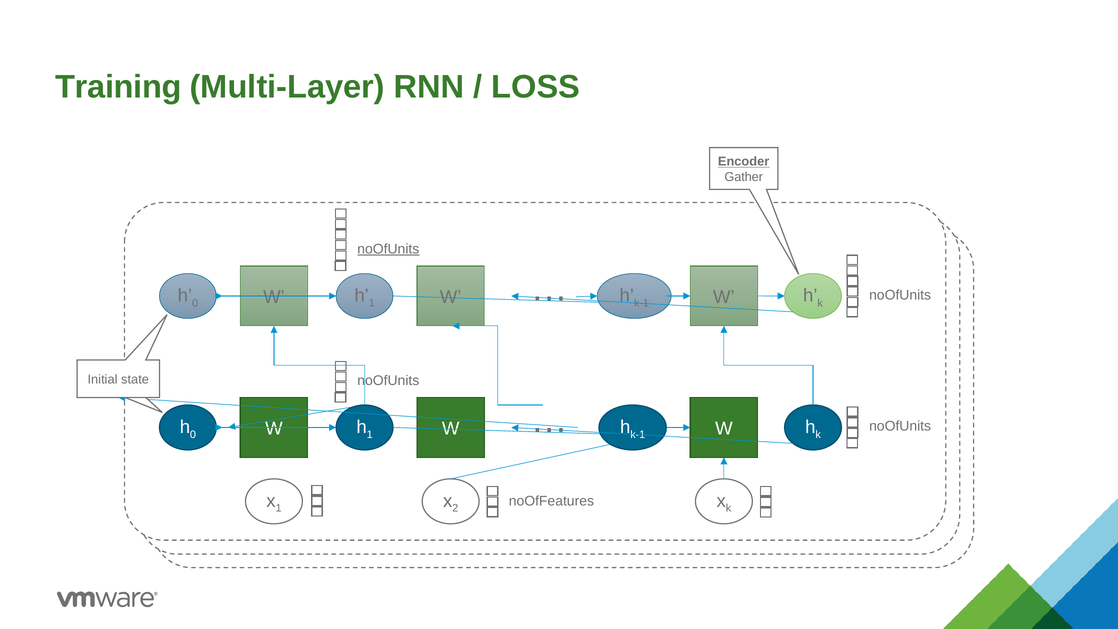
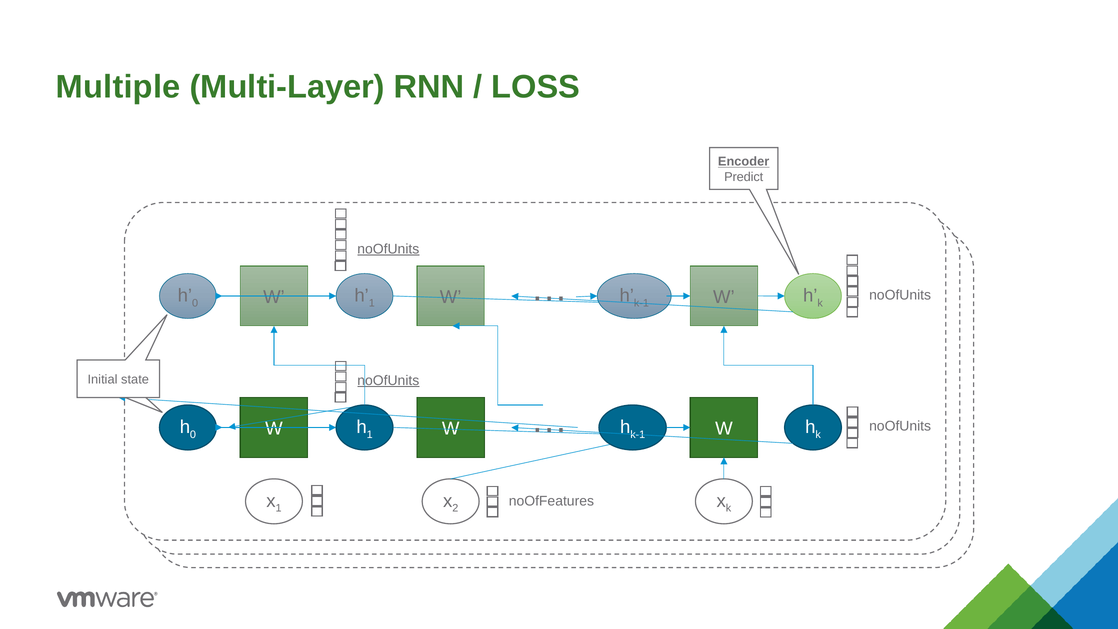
Training: Training -> Multiple (118, 87)
Gather: Gather -> Predict (744, 177)
noOfUnits underline: none -> present (388, 380)
